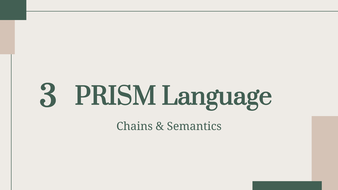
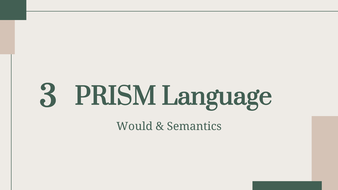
Chains: Chains -> Would (135, 126)
